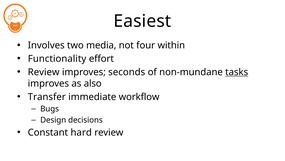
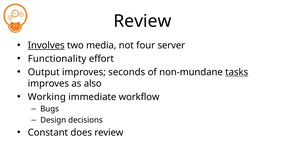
Easiest: Easiest -> Review (142, 21)
Involves underline: none -> present (46, 45)
within: within -> server (171, 45)
Review: Review -> Output (44, 72)
Transfer: Transfer -> Working (47, 96)
hard: hard -> does (81, 132)
